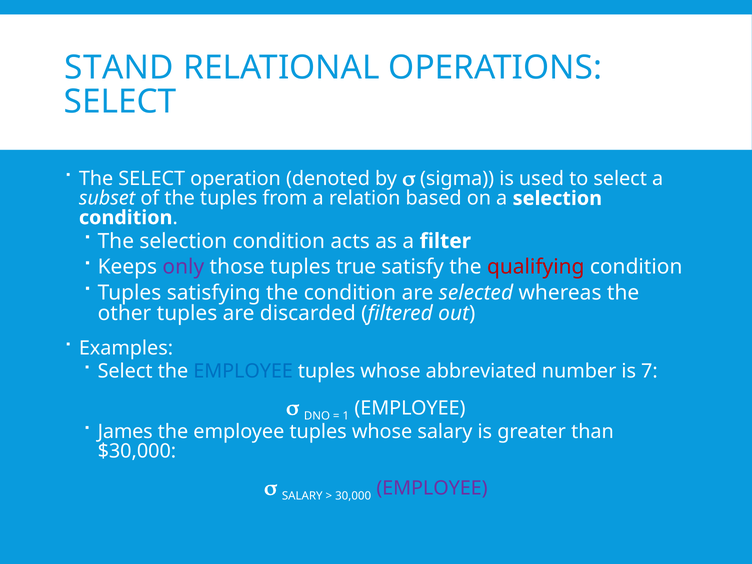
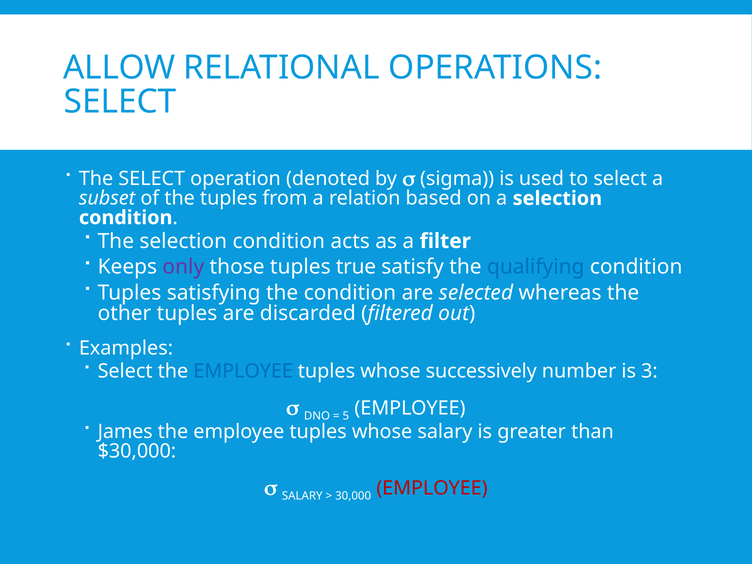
STAND: STAND -> ALLOW (119, 68)
qualifying colour: red -> blue (536, 267)
abbreviated: abbreviated -> successively (481, 371)
7: 7 -> 3 (649, 371)
1: 1 -> 5 (346, 416)
EMPLOYEE colour: purple -> red (432, 488)
